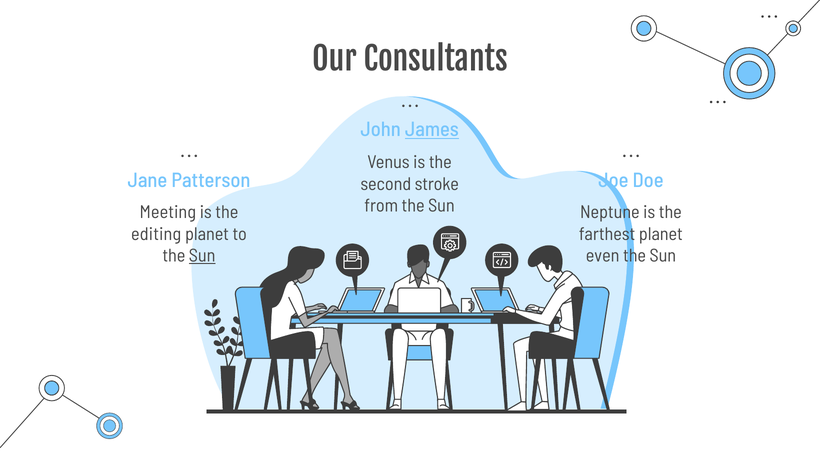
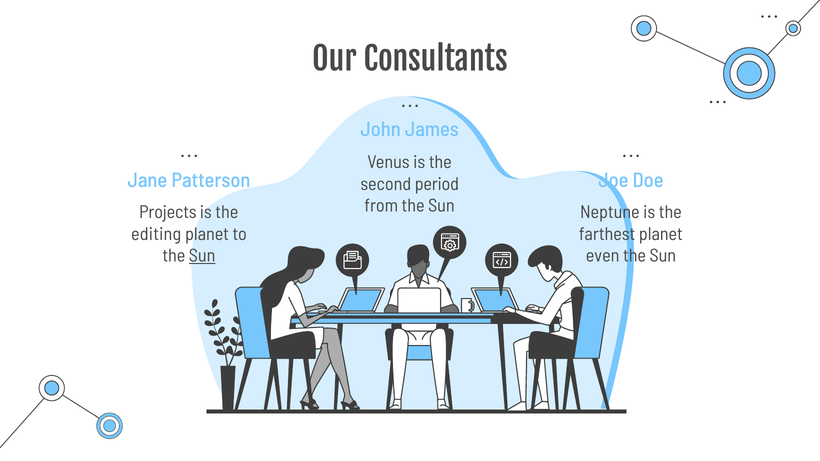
James underline: present -> none (432, 130)
stroke: stroke -> period (437, 184)
Meeting: Meeting -> Projects (168, 212)
